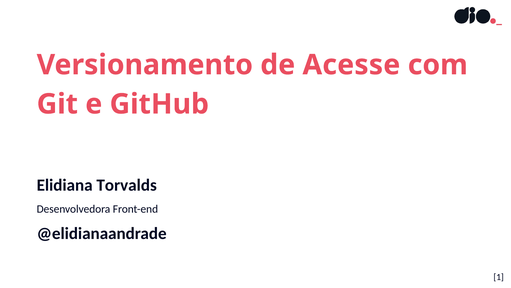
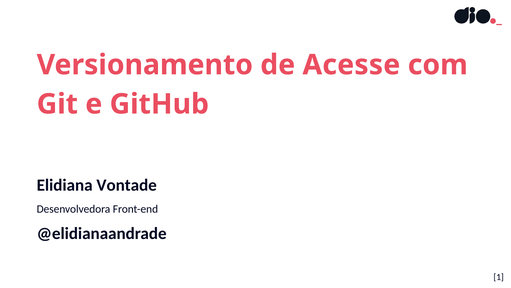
Torvalds: Torvalds -> Vontade (127, 185)
